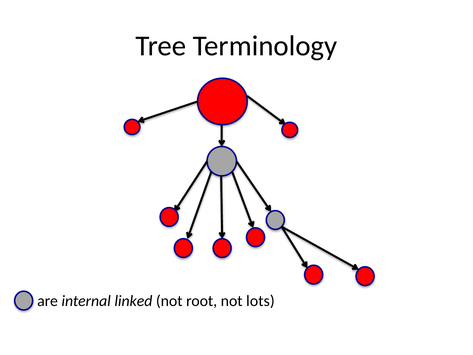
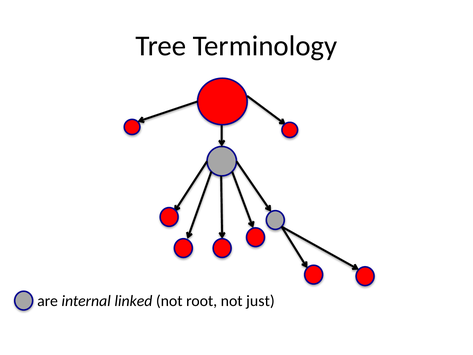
lots: lots -> just (260, 301)
